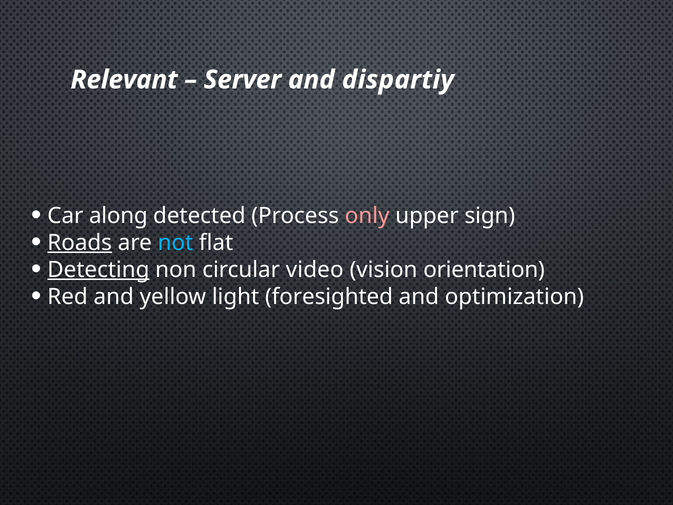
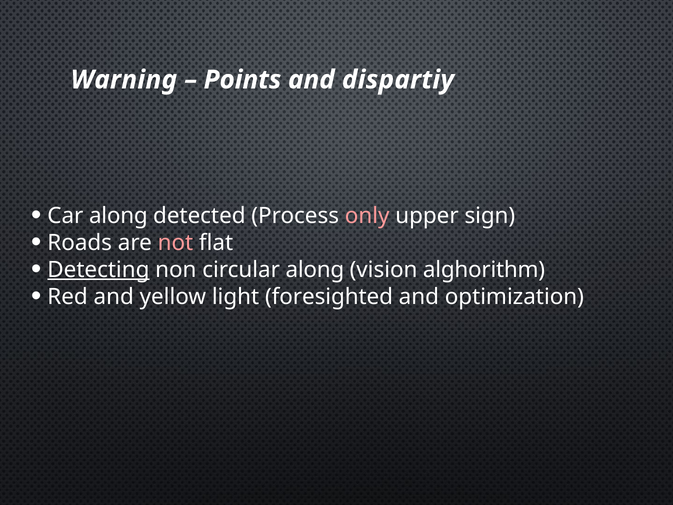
Relevant: Relevant -> Warning (124, 80)
Server: Server -> Points (242, 80)
Roads underline: present -> none (80, 243)
not colour: light blue -> pink (175, 243)
circular video: video -> along (315, 270)
orientation: orientation -> alghorithm (484, 270)
